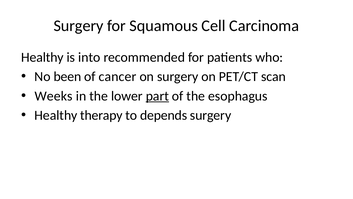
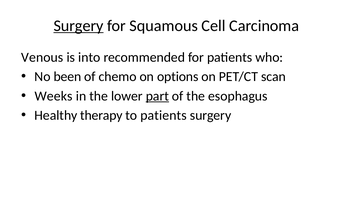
Surgery underline: none -> present (78, 26)
Healthy: Healthy -> Venous (42, 57)
cancer: cancer -> chemo (118, 77)
on surgery: surgery -> options (178, 77)
to depends: depends -> patients (163, 115)
